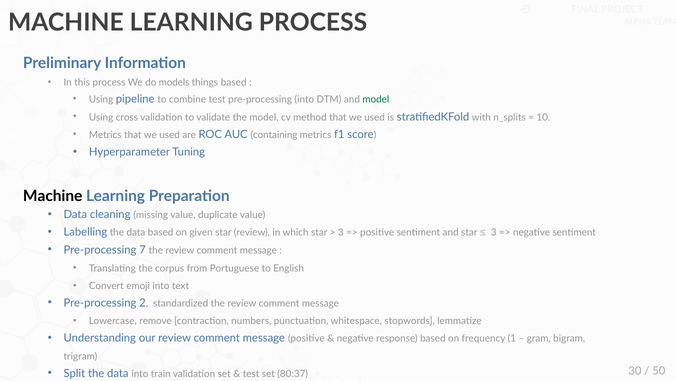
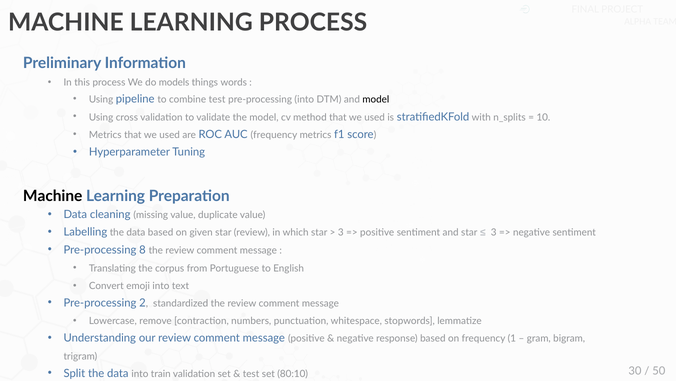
things based: based -> words (234, 82)
model colour: green -> black (376, 99)
AUC containing: containing -> frequency (274, 135)
7: 7 -> 8 (142, 249)
80:37: 80:37 -> 80:10 (293, 373)
